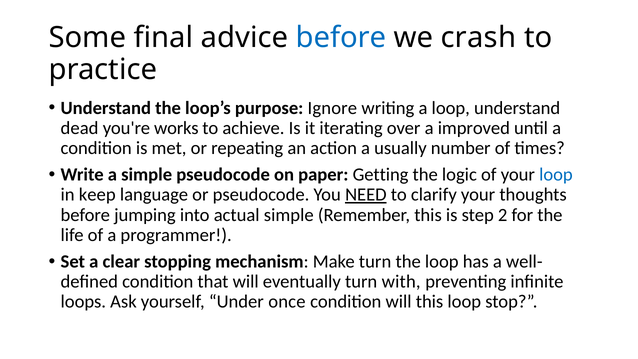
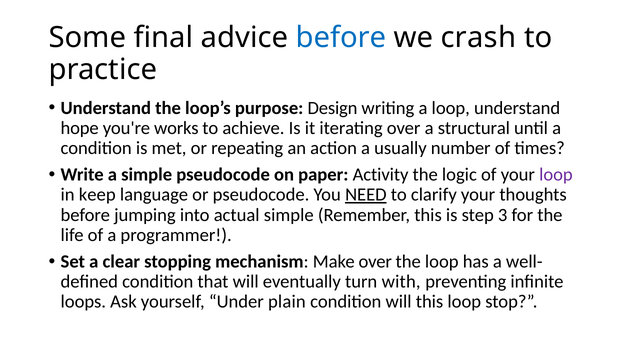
Ignore: Ignore -> Design (333, 108)
dead: dead -> hope (80, 128)
improved: improved -> structural (474, 128)
Getting: Getting -> Activity (381, 175)
loop colour: blue -> purple (556, 175)
2: 2 -> 3 (503, 215)
Make turn: turn -> over (375, 262)
once: once -> plain (287, 302)
